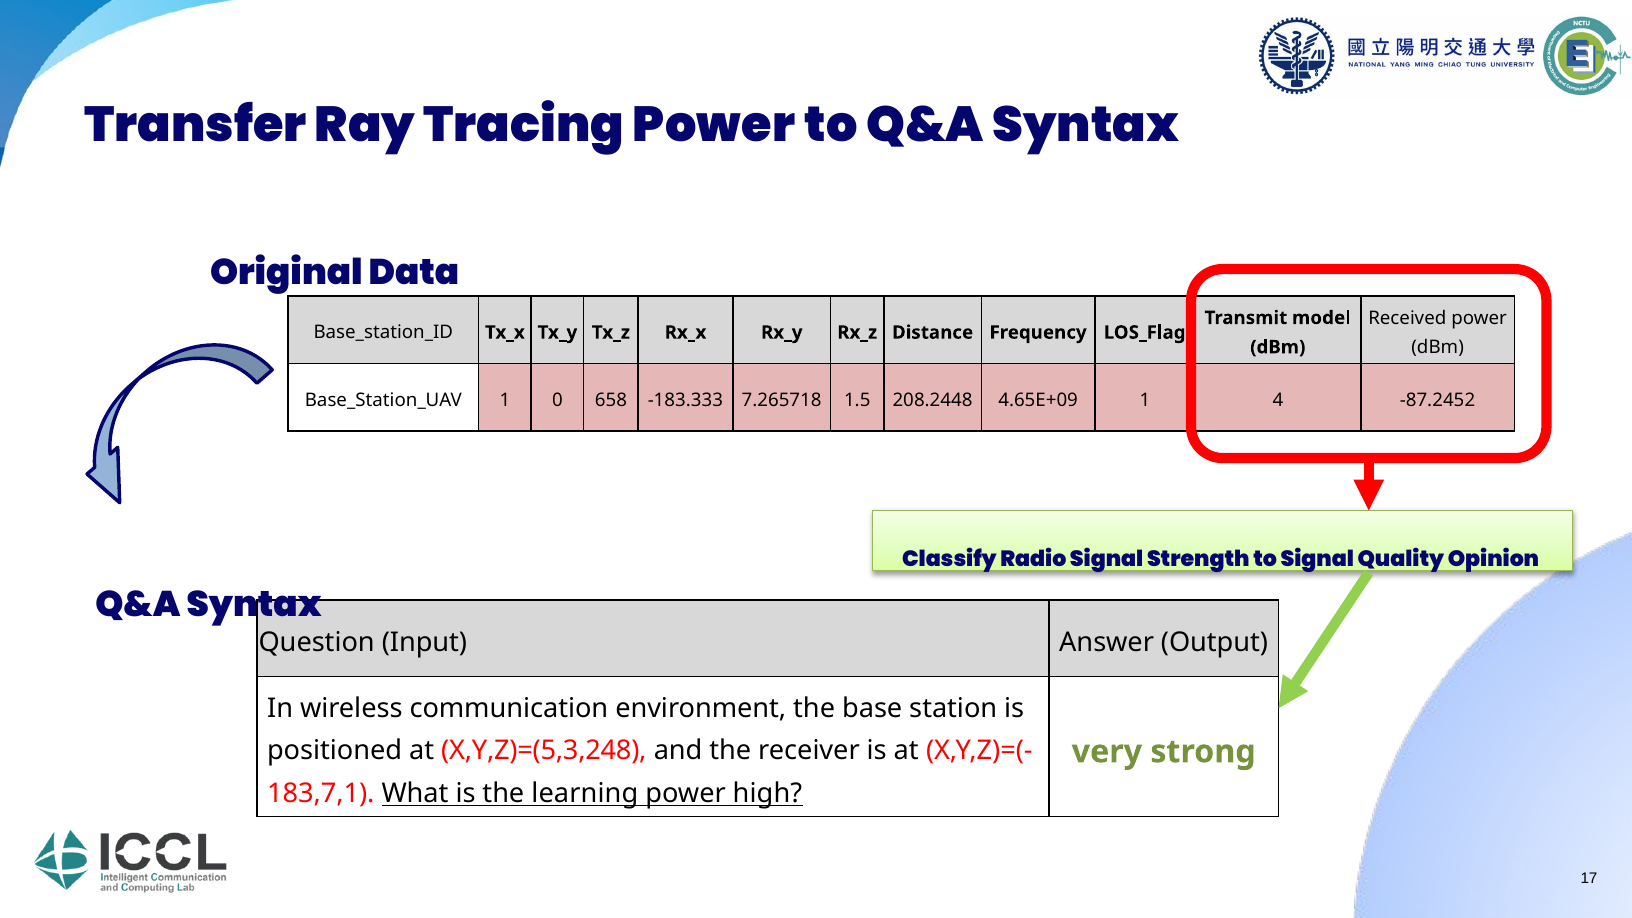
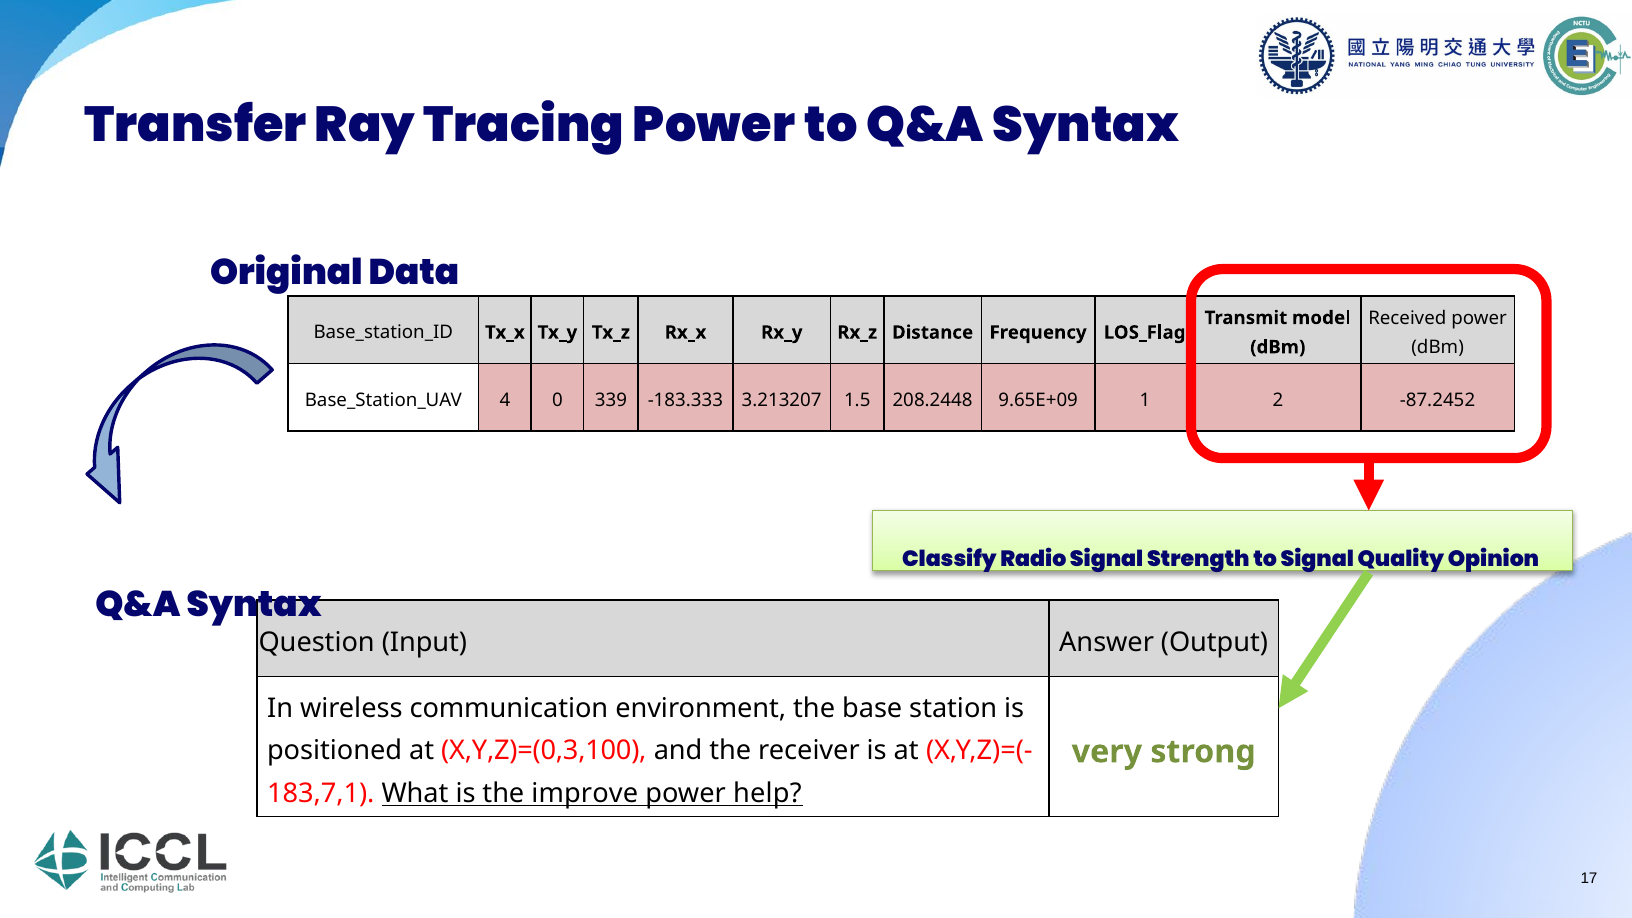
1: 1 -> 4 (505, 400)
658: 658 -> 339 (611, 400)
7.265718: 7.265718 -> 3.213207 (782, 400)
4.65E+09: 4.65E+09 -> 9.65E+09 (1038, 400)
4: 4 -> 2 (1278, 400)
X,Y,Z)=(5,3,248: X,Y,Z)=(5,3,248 -> X,Y,Z)=(0,3,100 (544, 751)
learning: learning -> improve (585, 793)
high: high -> help (767, 793)
